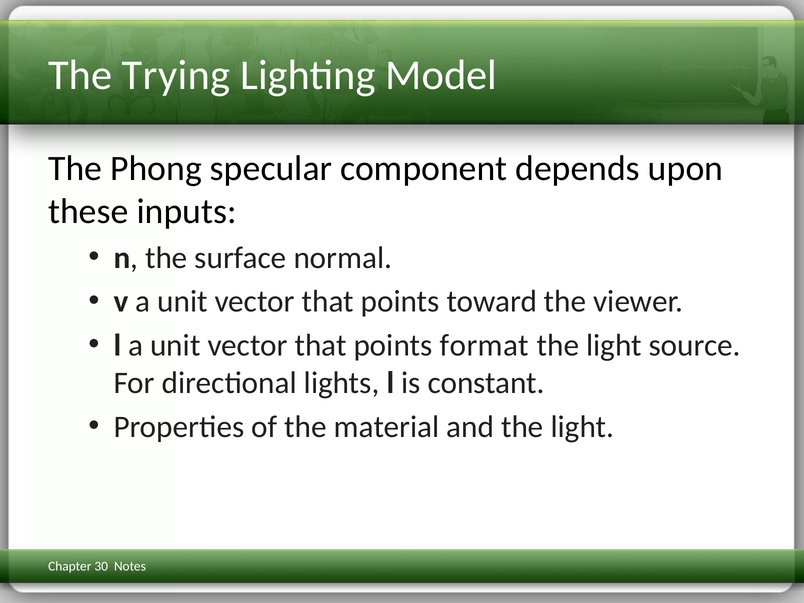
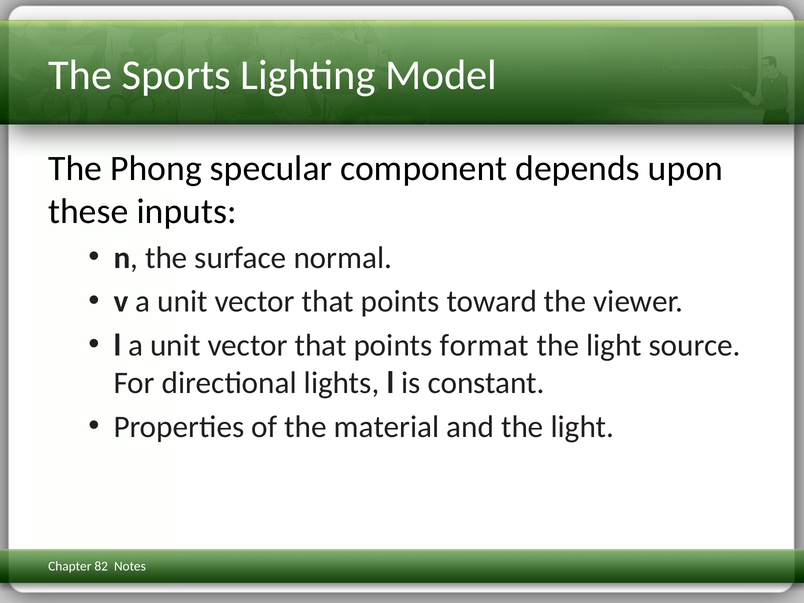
Trying: Trying -> Sports (176, 75)
30: 30 -> 82 (101, 566)
